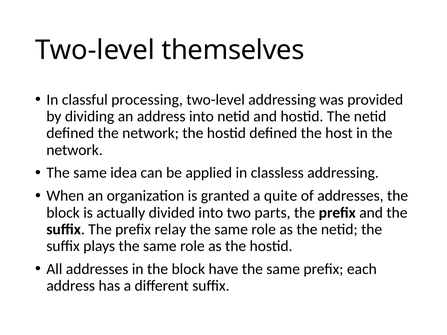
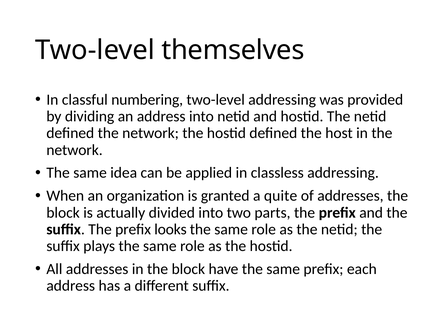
processing: processing -> numbering (147, 100)
relay: relay -> looks (170, 229)
